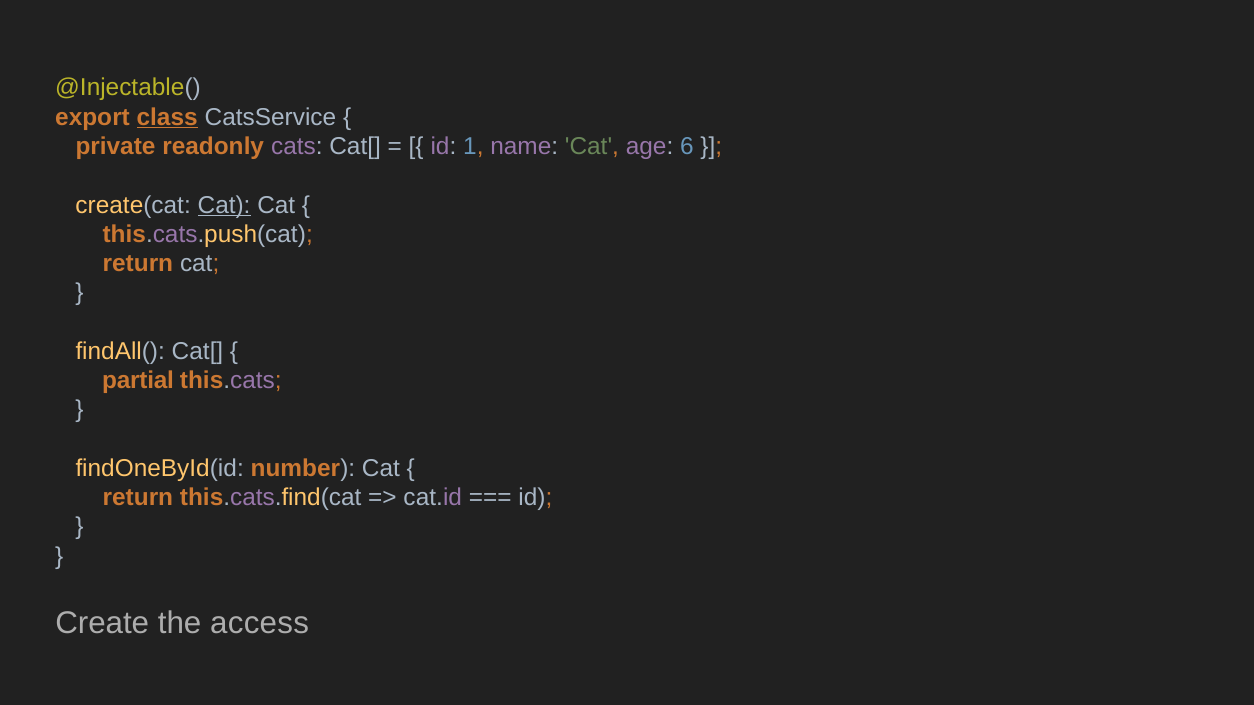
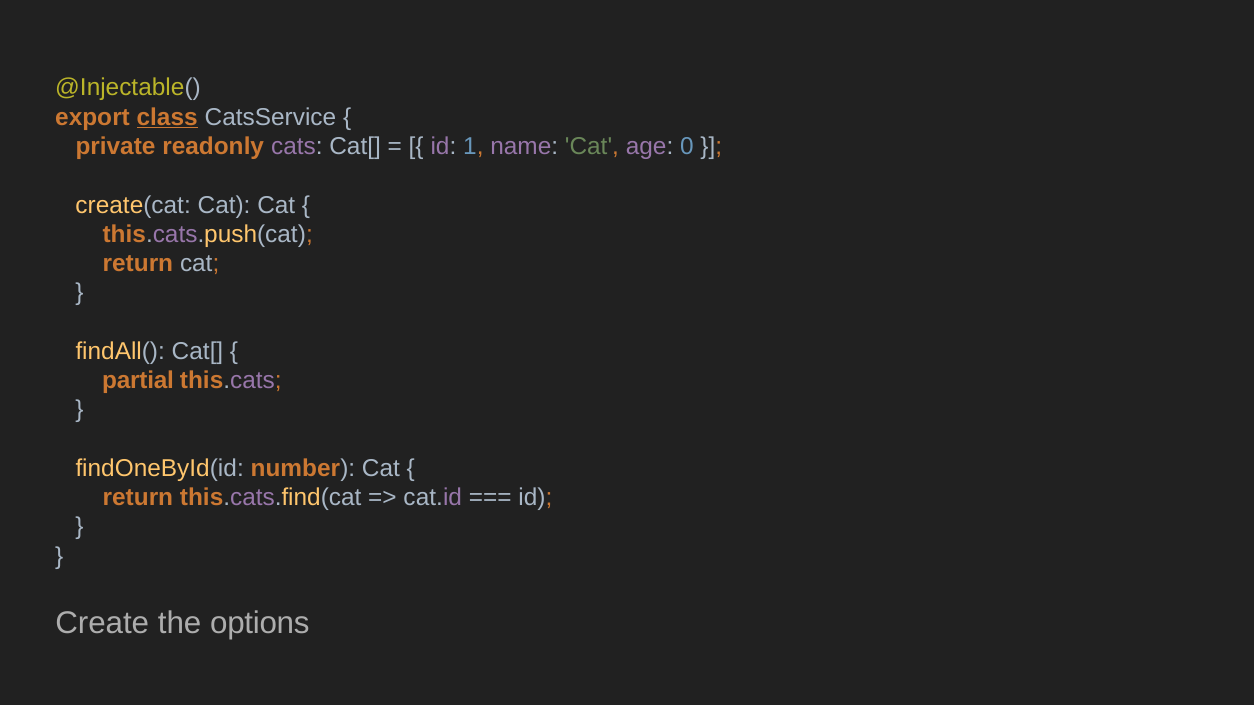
6: 6 -> 0 (687, 147)
Cat underline: present -> none (224, 205)
access: access -> options (260, 624)
